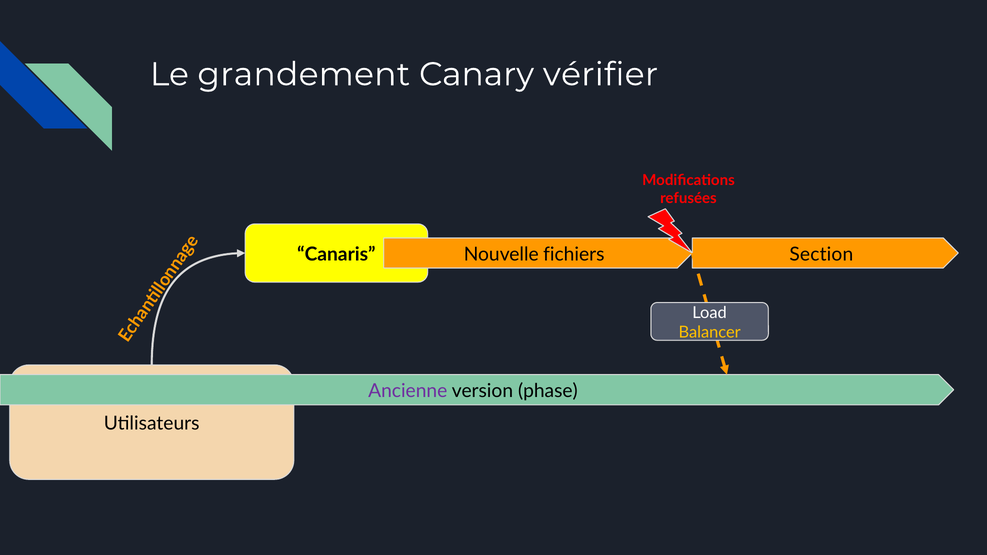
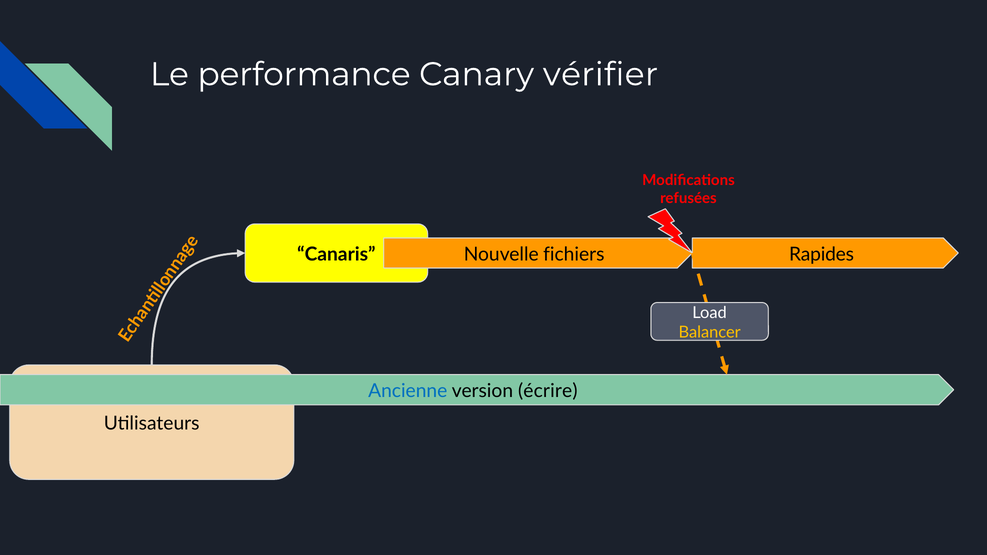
grandement: grandement -> performance (304, 74)
Section: Section -> Rapides (822, 254)
Ancienne colour: purple -> blue (408, 391)
phase: phase -> écrire (548, 391)
